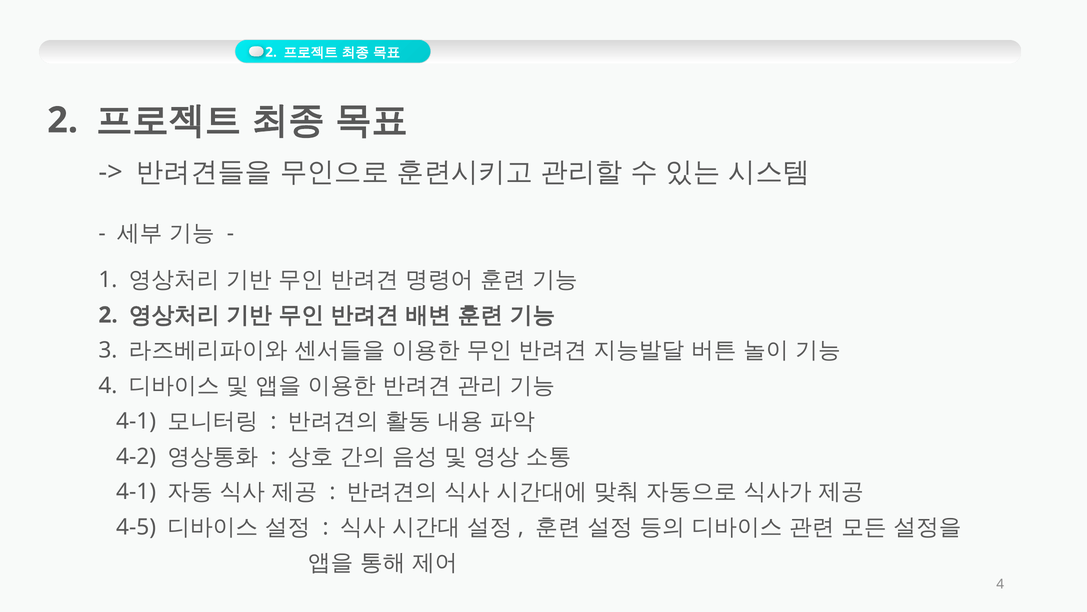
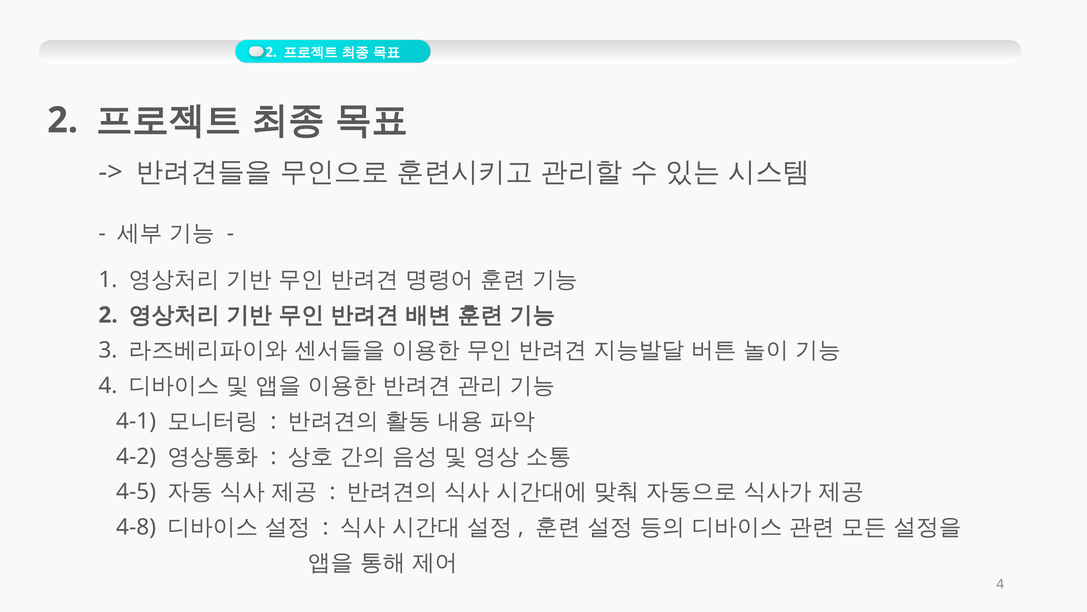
4-1: 4-1 -> 4-5 (136, 491)
4-5: 4-5 -> 4-8 (136, 527)
